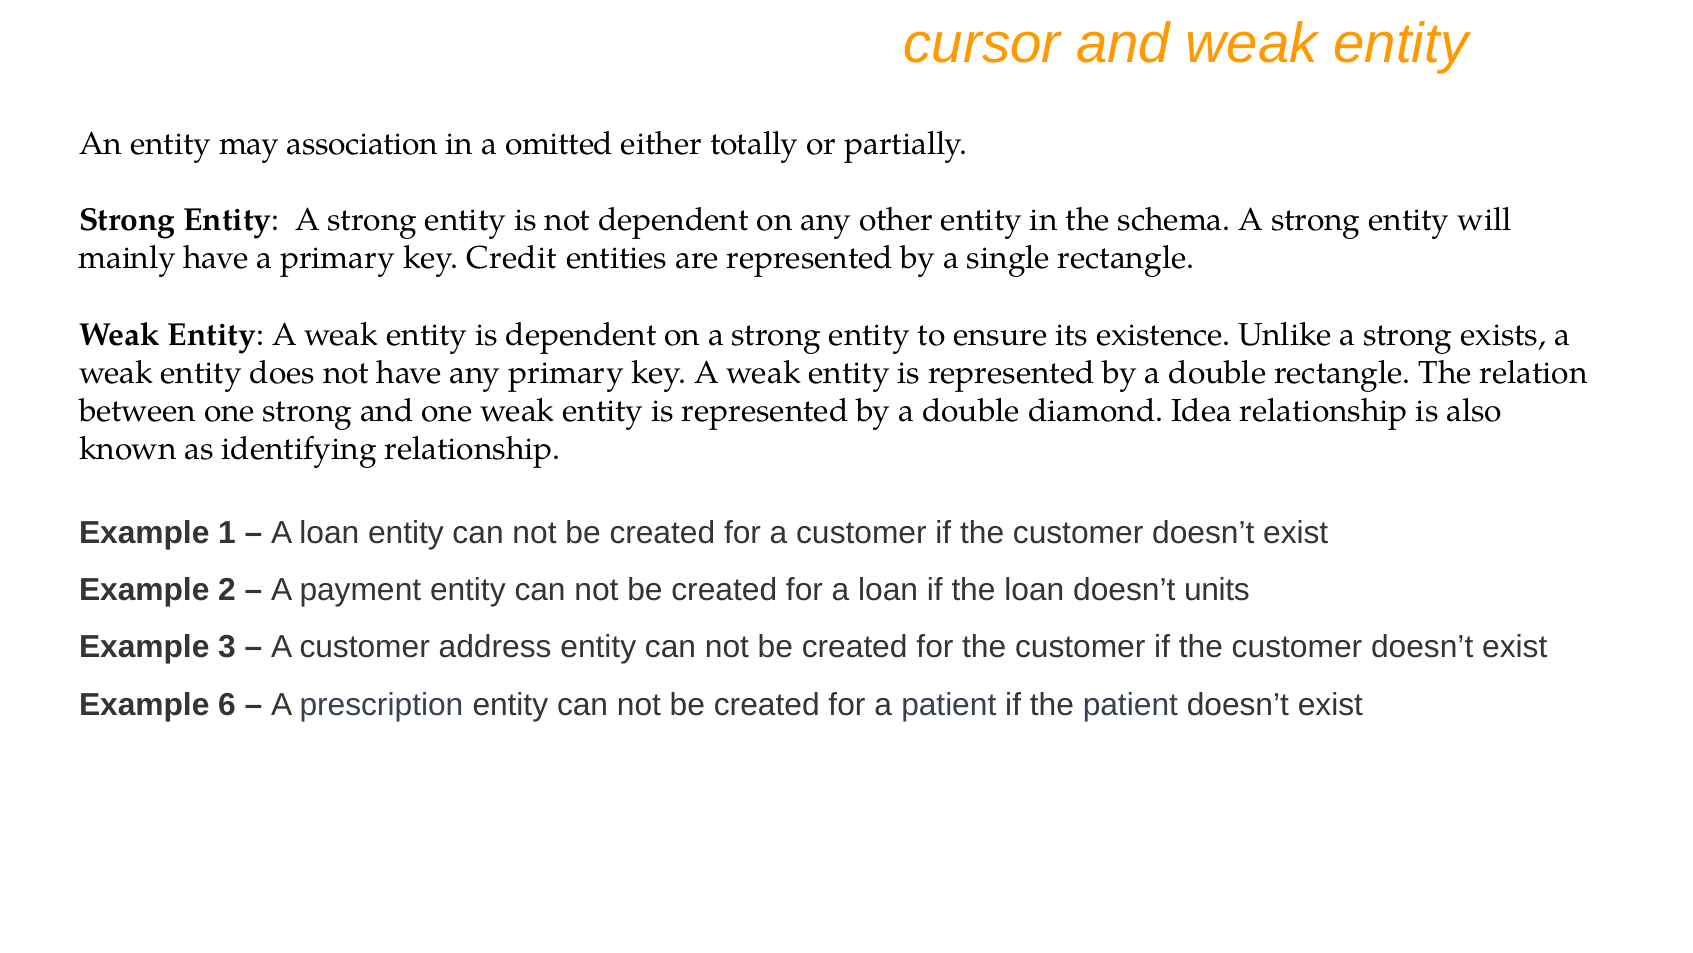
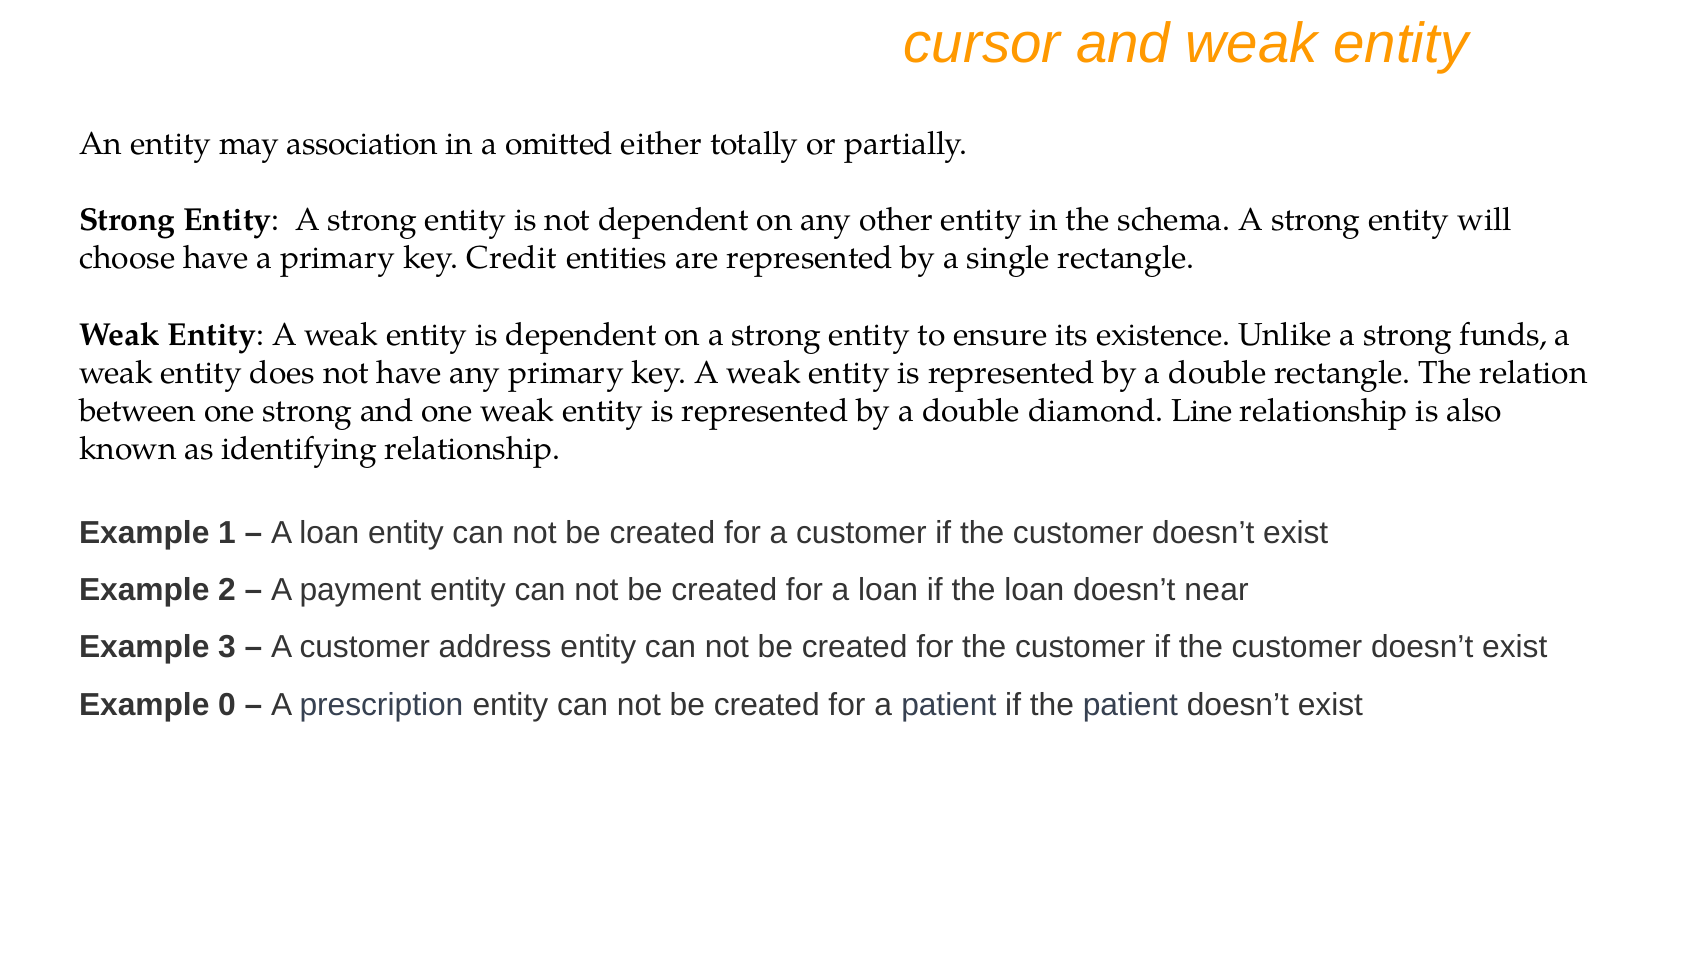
mainly: mainly -> choose (127, 258)
exists: exists -> funds (1504, 334)
Idea: Idea -> Line (1202, 410)
units: units -> near (1217, 590)
6: 6 -> 0 (227, 704)
